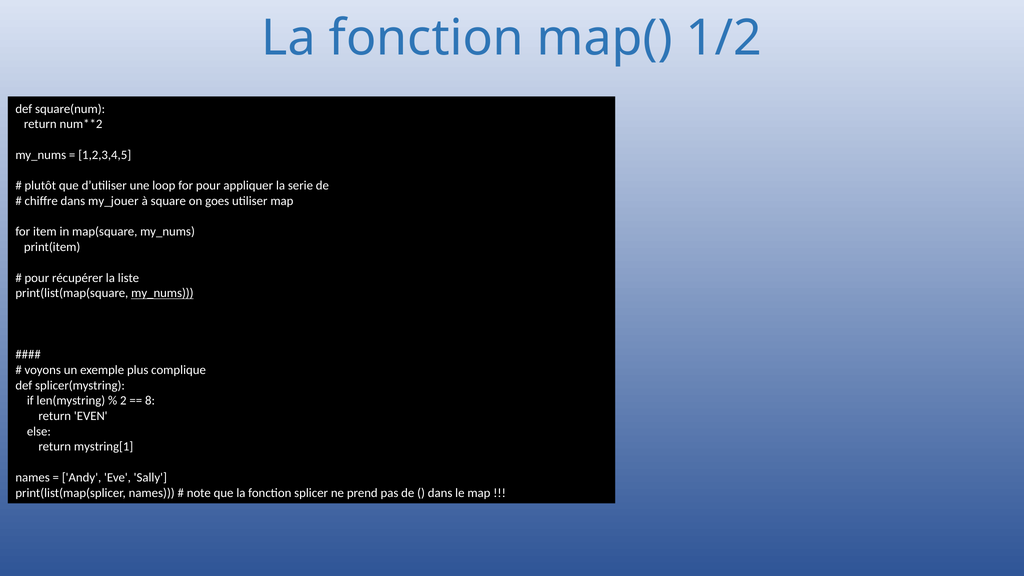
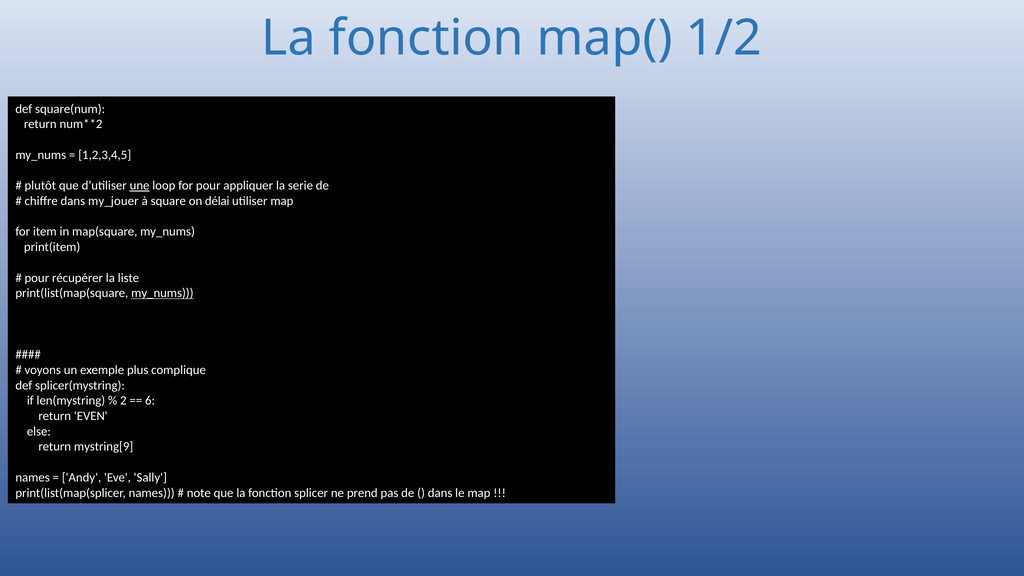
une underline: none -> present (140, 186)
goes: goes -> délai (217, 201)
8: 8 -> 6 (150, 401)
mystring[1: mystring[1 -> mystring[9 (104, 447)
